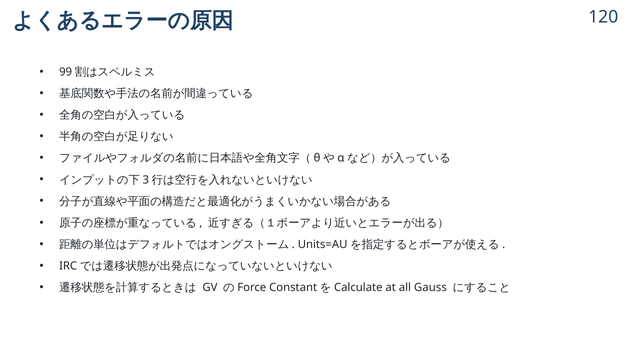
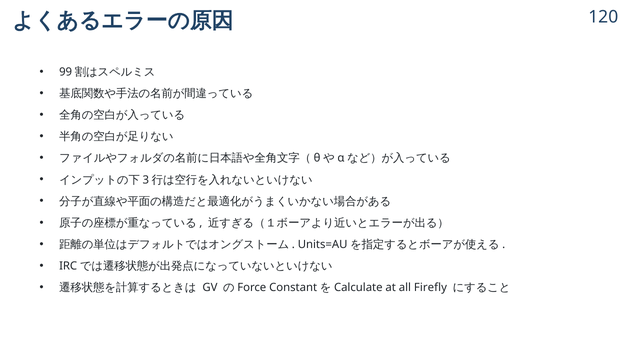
Gauss: Gauss -> Firefly (430, 288)
